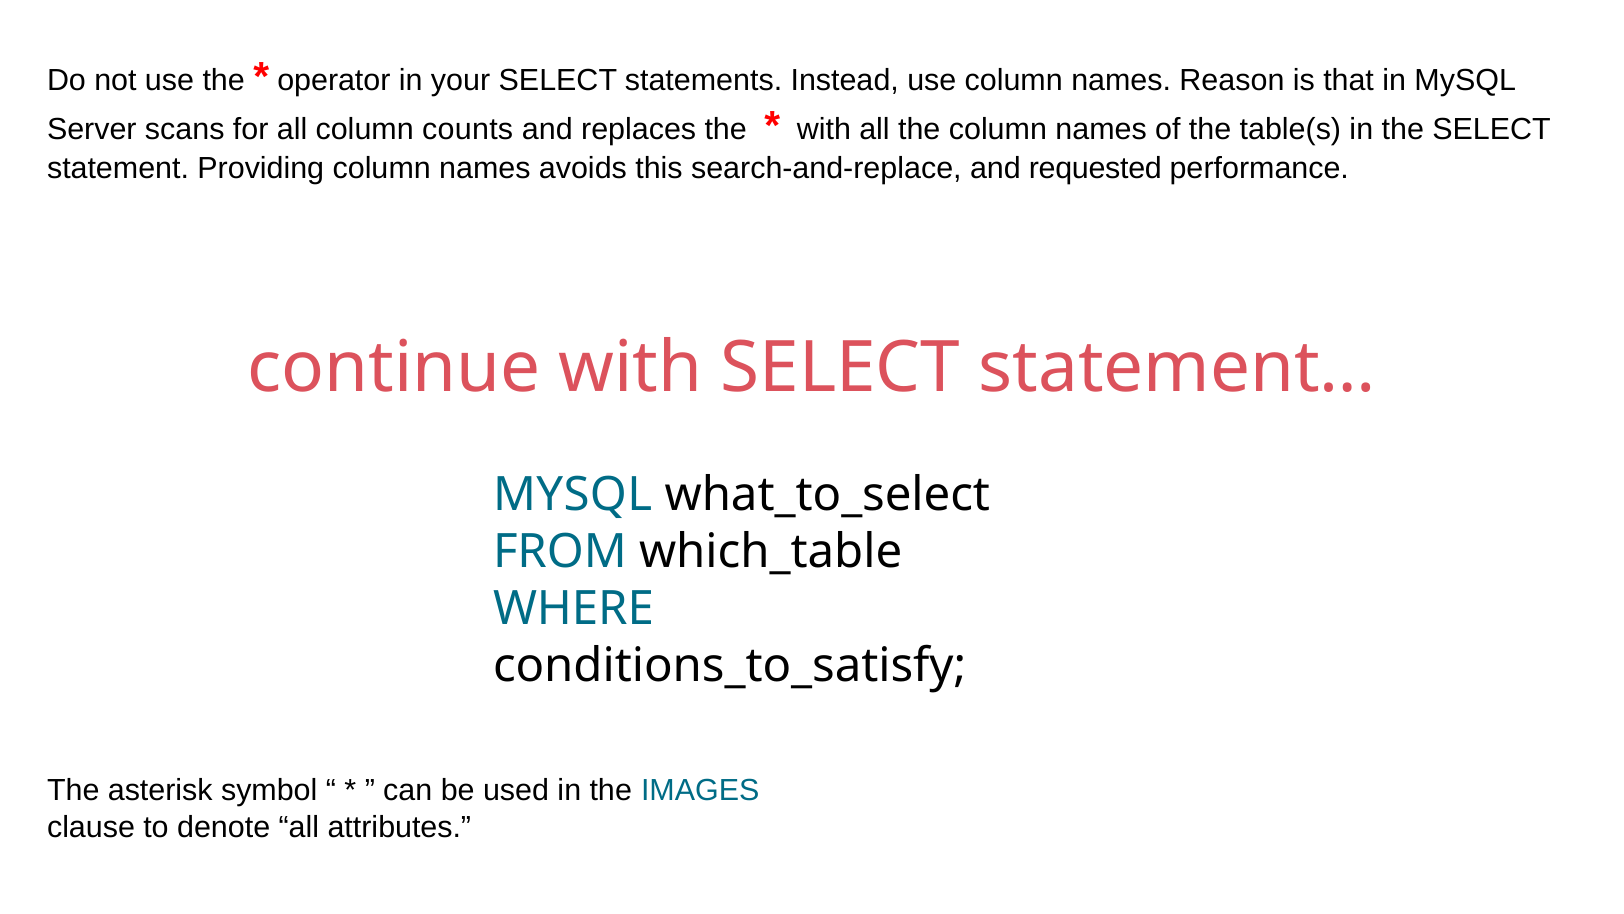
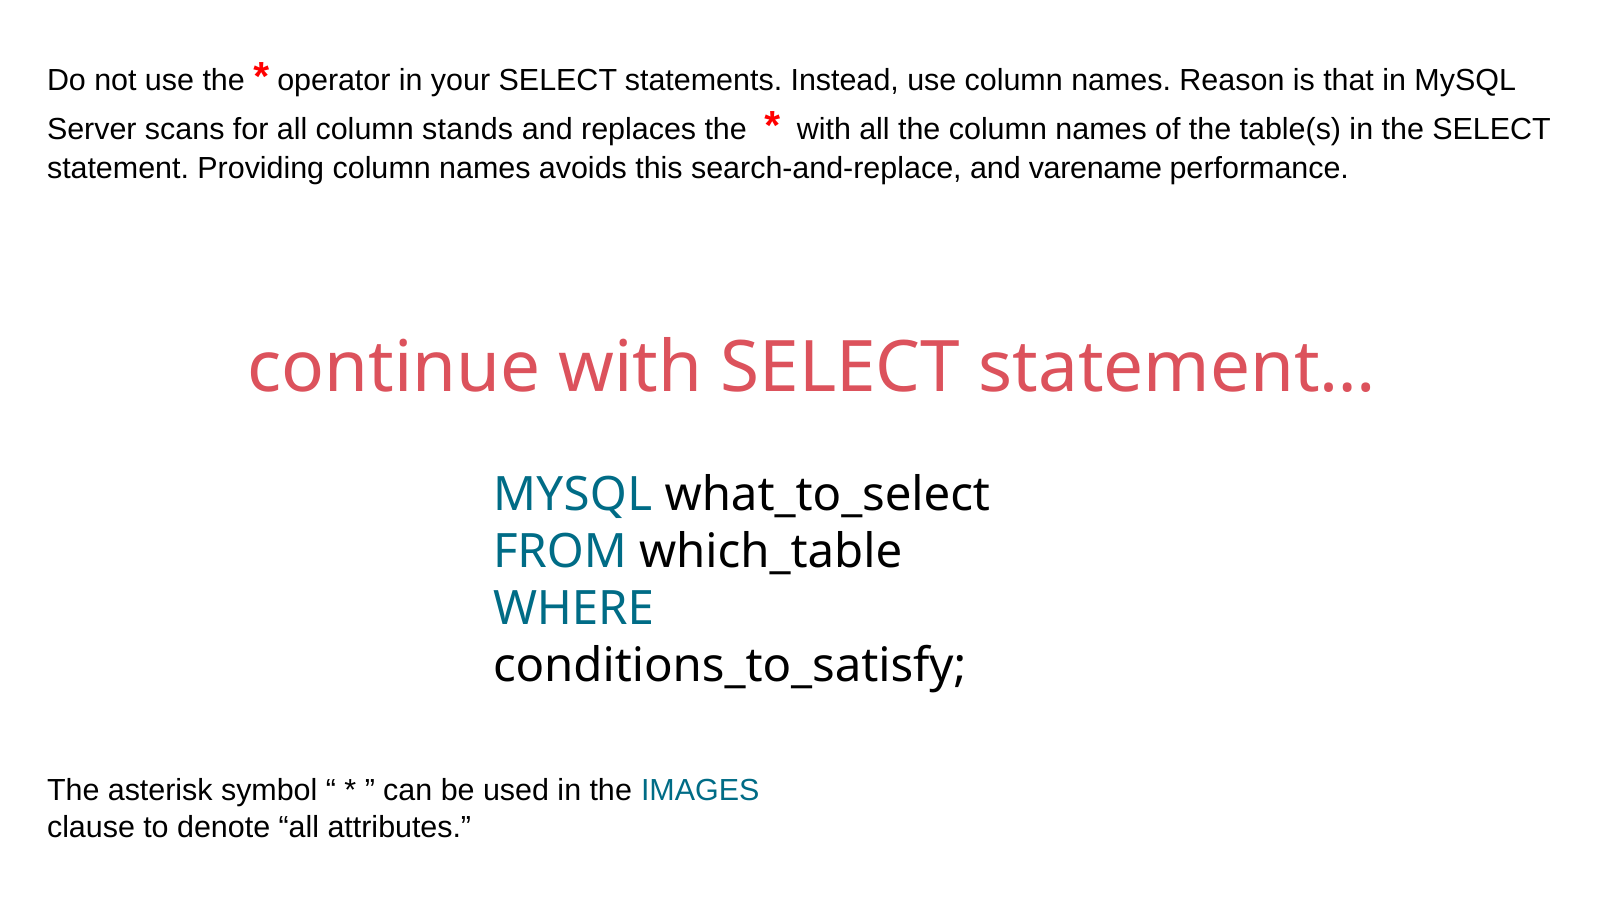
counts: counts -> stands (468, 130)
requested: requested -> varename (1095, 168)
